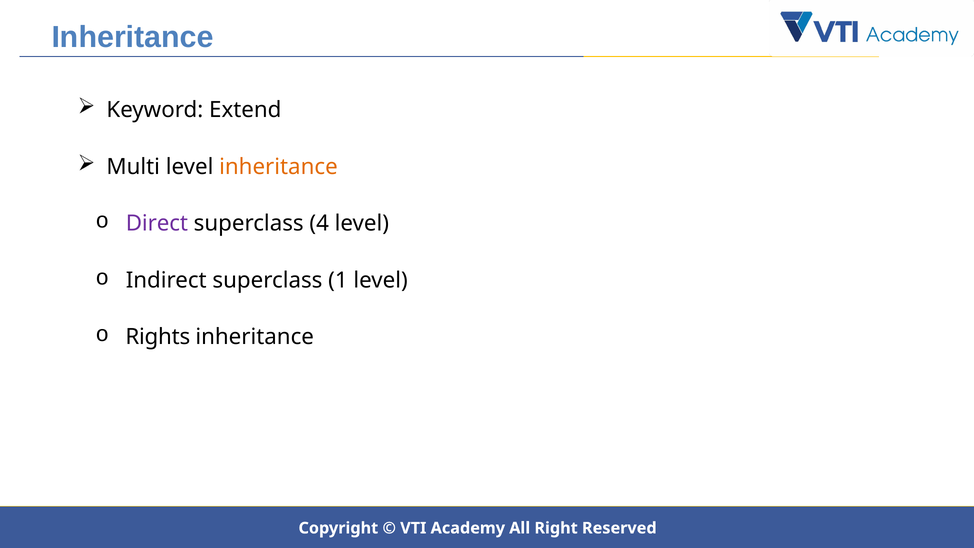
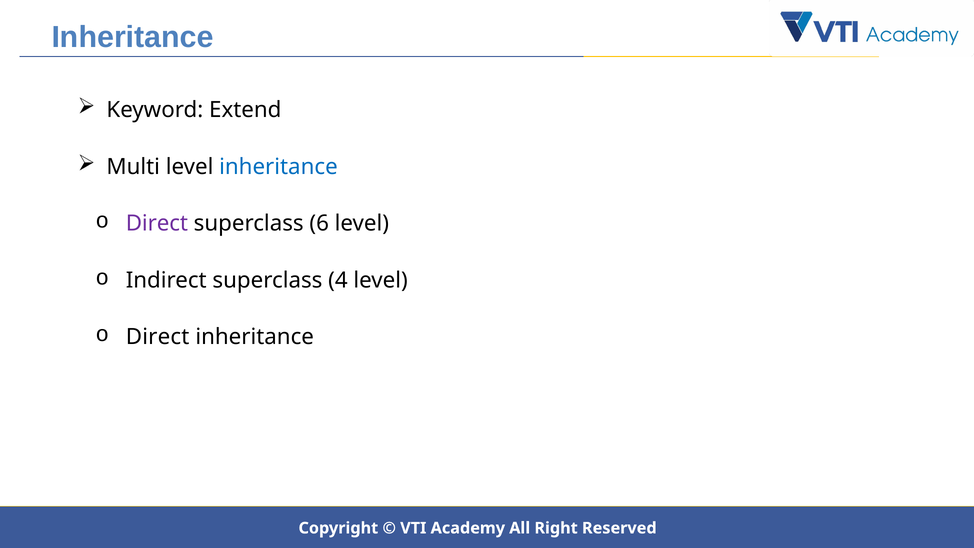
inheritance colour: orange -> blue (278, 167)
4: 4 -> 6 (319, 224)
1: 1 -> 4 (338, 280)
Rights: Rights -> Direct (158, 337)
